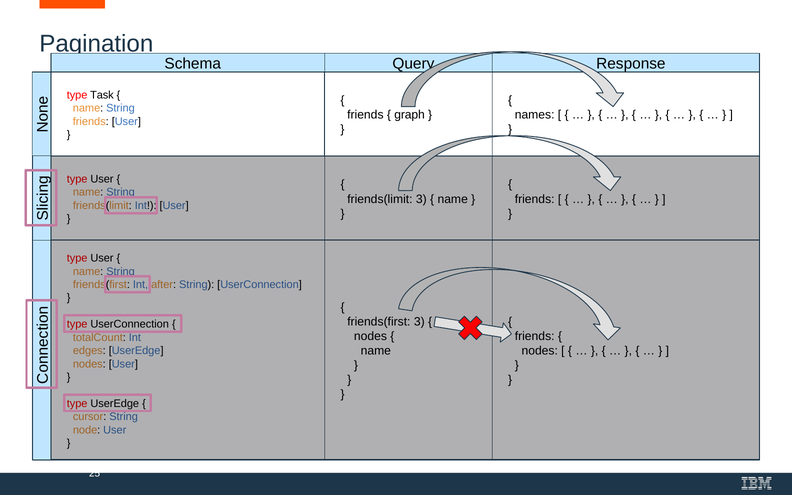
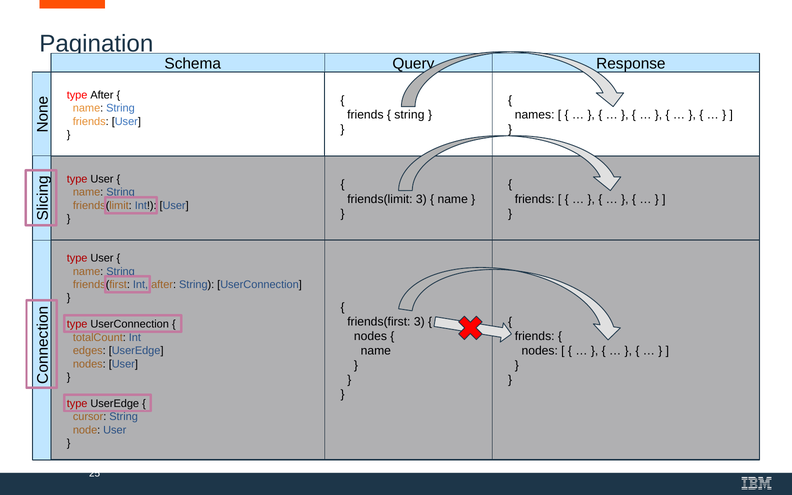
type Task: Task -> After (102, 95)
graph: graph -> string (409, 115)
